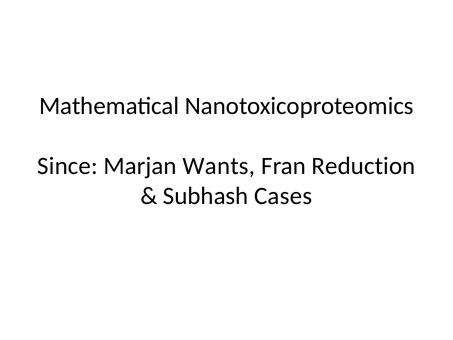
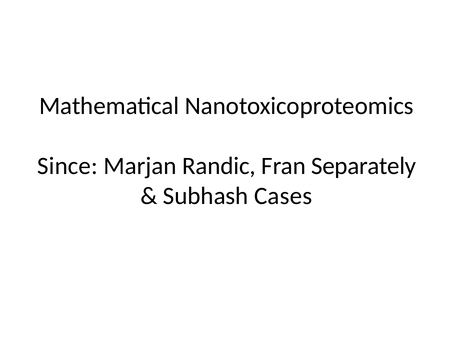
Wants: Wants -> Randic (219, 166)
Reduction: Reduction -> Separately (364, 166)
